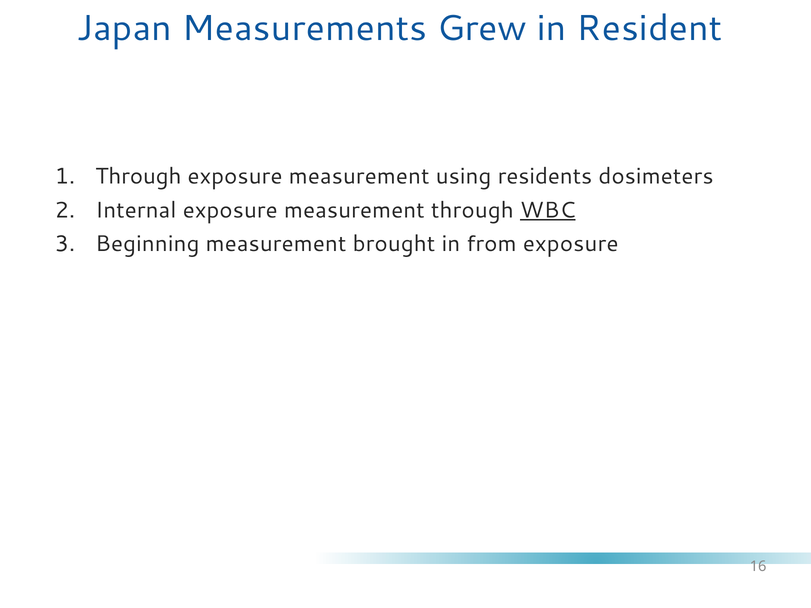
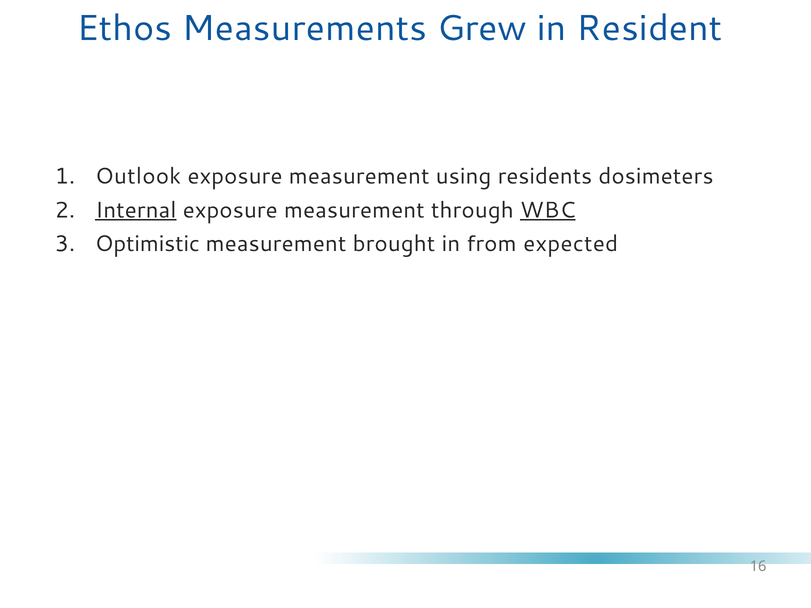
Japan: Japan -> Ethos (124, 28)
Through: Through -> Outlook (138, 176)
Internal underline: none -> present (136, 210)
Beginning: Beginning -> Optimistic (147, 244)
from exposure: exposure -> expected (571, 244)
